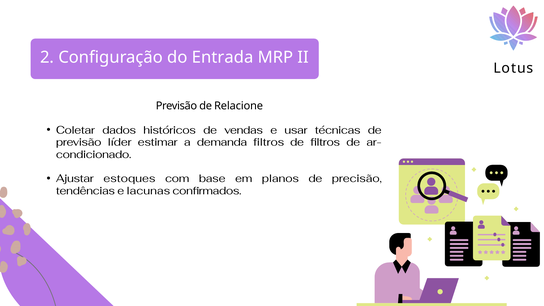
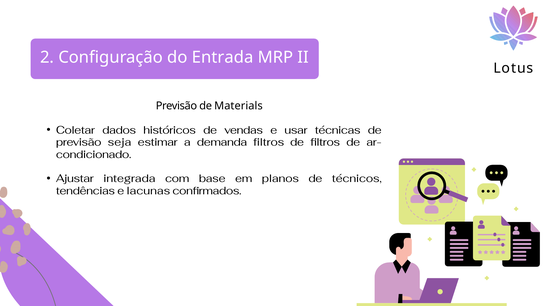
Relacione: Relacione -> Materials (238, 106)
líder: líder -> seja (120, 142)
estoques: estoques -> integrada (129, 179)
precisão: precisão -> técnicos (357, 179)
